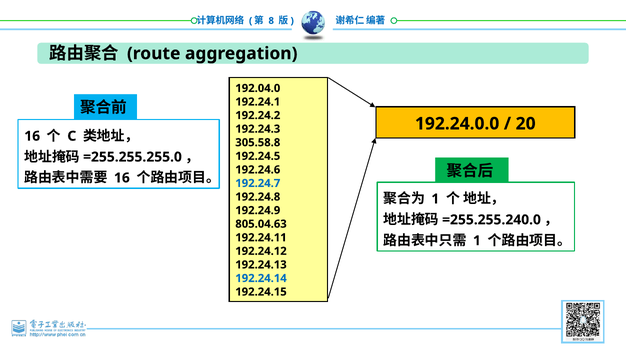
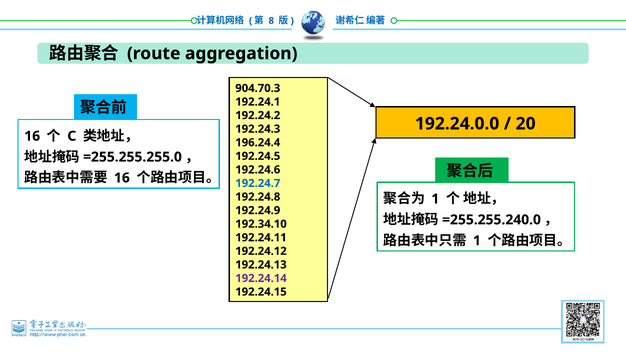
192.04.0: 192.04.0 -> 904.70.3 (258, 88)
305.58.8: 305.58.8 -> 196.24.4 (258, 143)
805.04.63: 805.04.63 -> 192.34.10 (261, 224)
192.24.14 colour: blue -> purple (261, 278)
